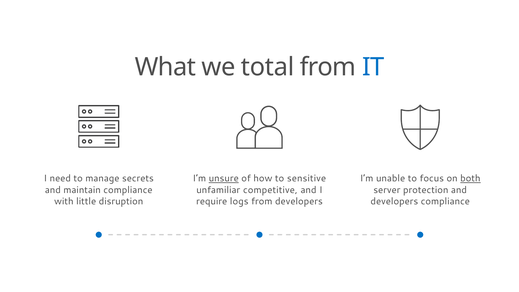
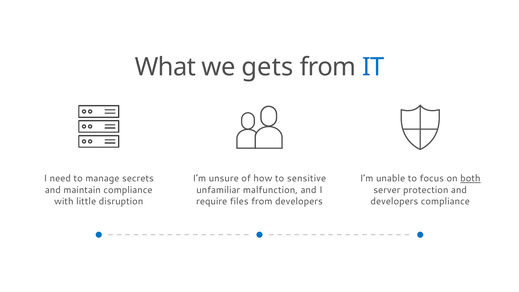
total: total -> gets (267, 67)
unsure underline: present -> none (224, 178)
competitive: competitive -> malfunction (270, 190)
logs: logs -> files (239, 201)
